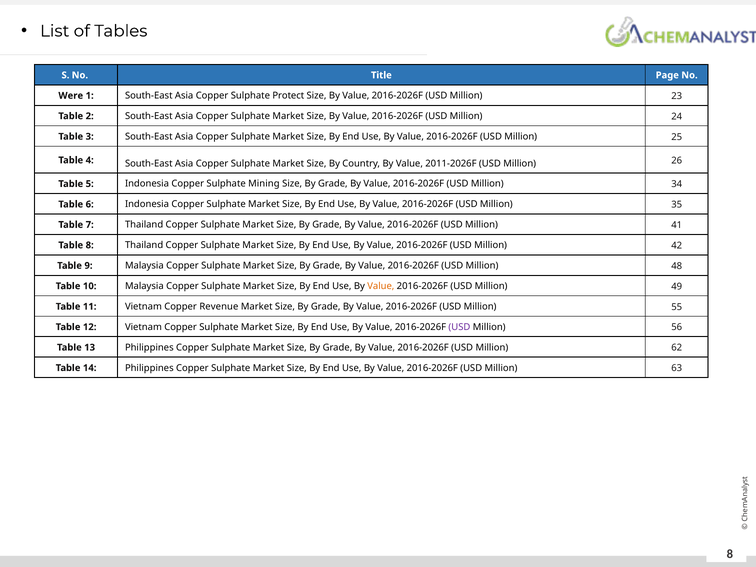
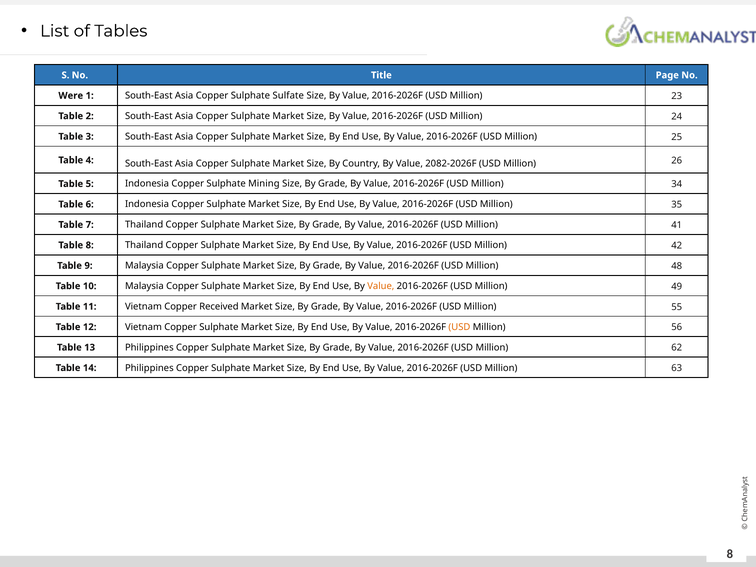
Protect: Protect -> Sulfate (288, 96)
2011-2026F: 2011-2026F -> 2082-2026F (451, 163)
Revenue: Revenue -> Received (219, 307)
USD colour: purple -> orange (459, 327)
